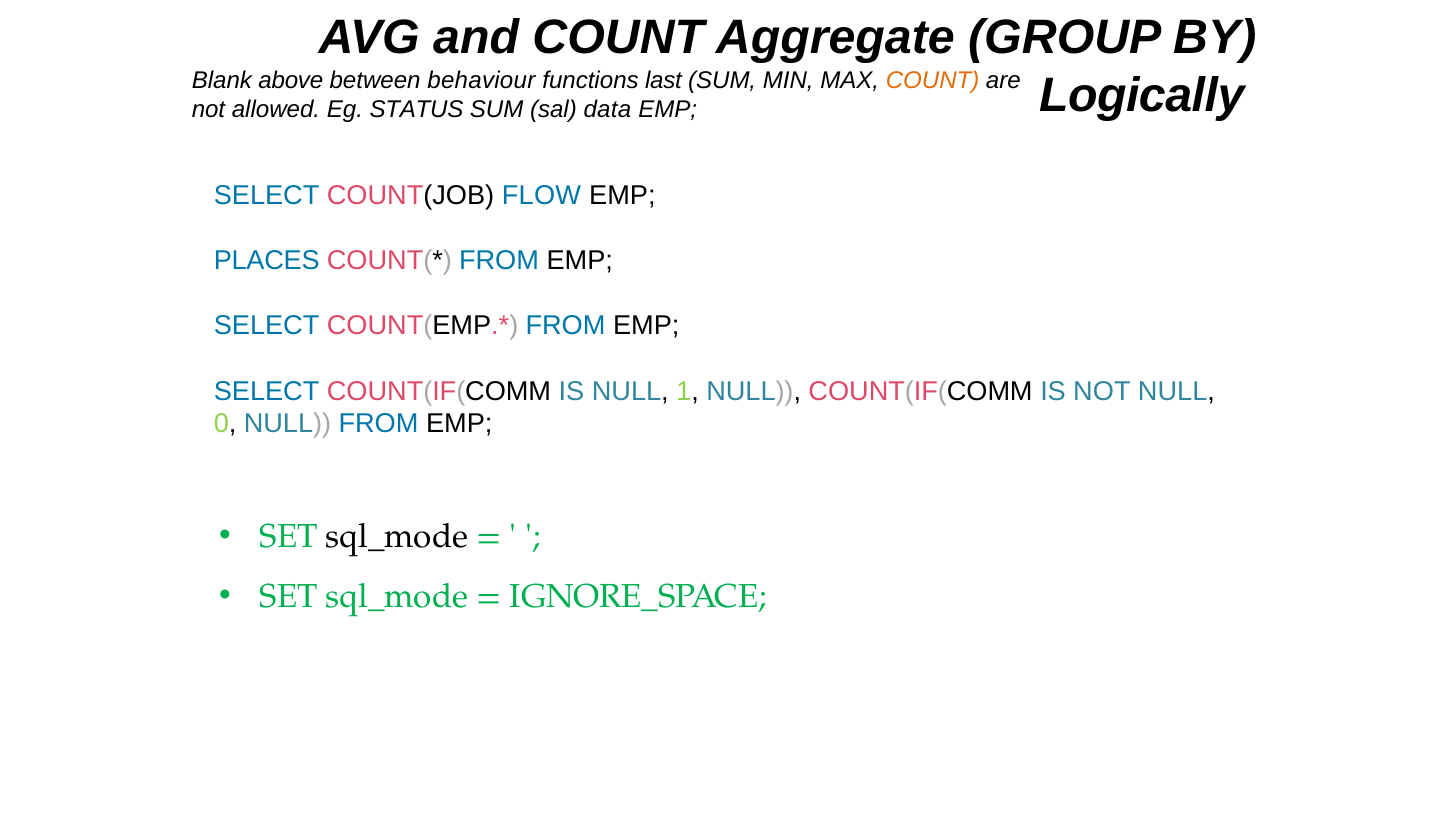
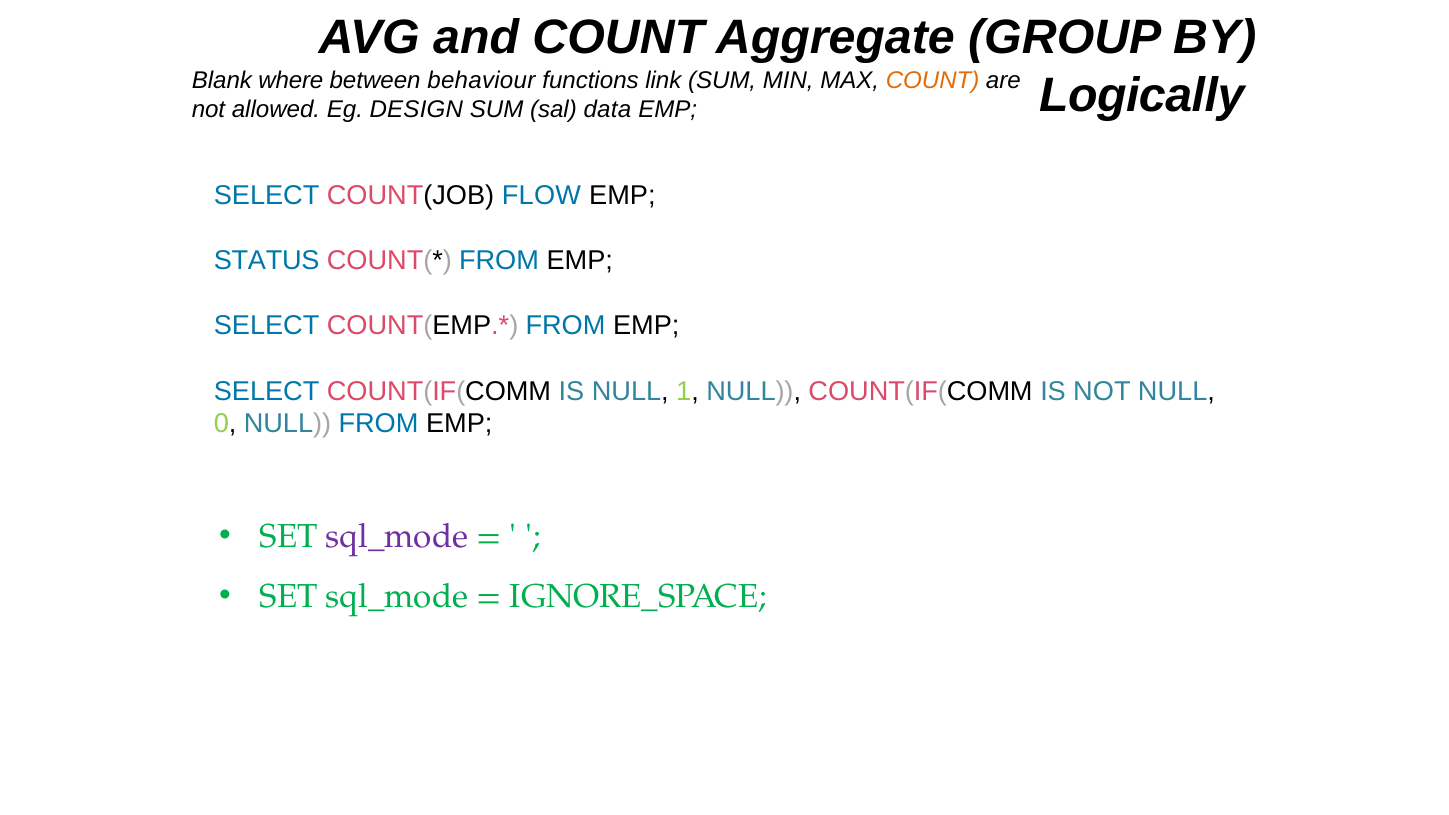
above: above -> where (291, 81)
last: last -> link (663, 81)
STATUS: STATUS -> DESIGN (416, 110)
PLACES: PLACES -> STATUS (267, 261)
sql_mode colour: black -> purple (397, 537)
